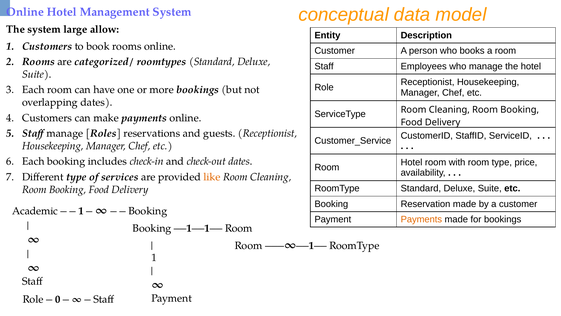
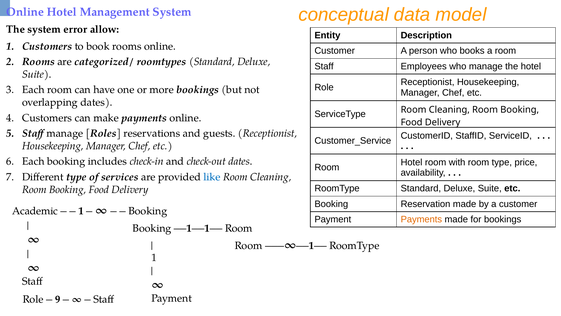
large: large -> error (75, 29)
like colour: orange -> blue (212, 177)
0: 0 -> 9 (58, 299)
